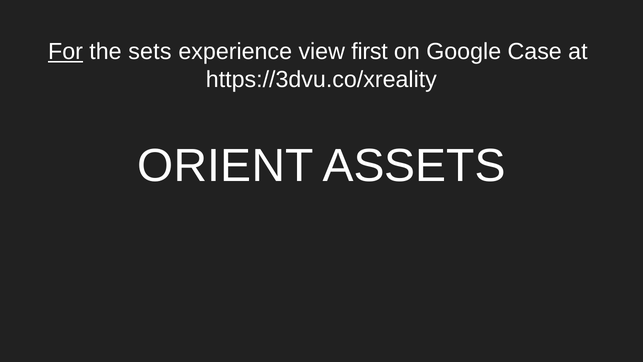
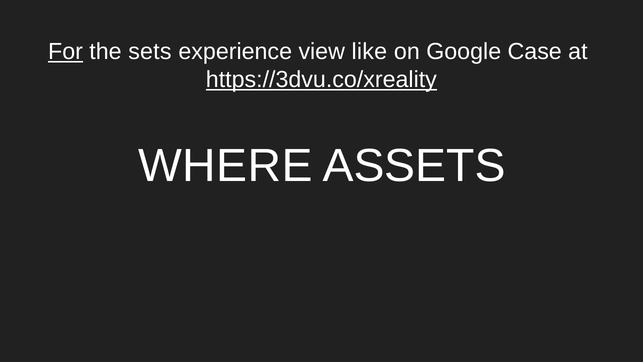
first: first -> like (369, 52)
https://3dvu.co/xreality underline: none -> present (321, 80)
ORIENT: ORIENT -> WHERE (225, 166)
